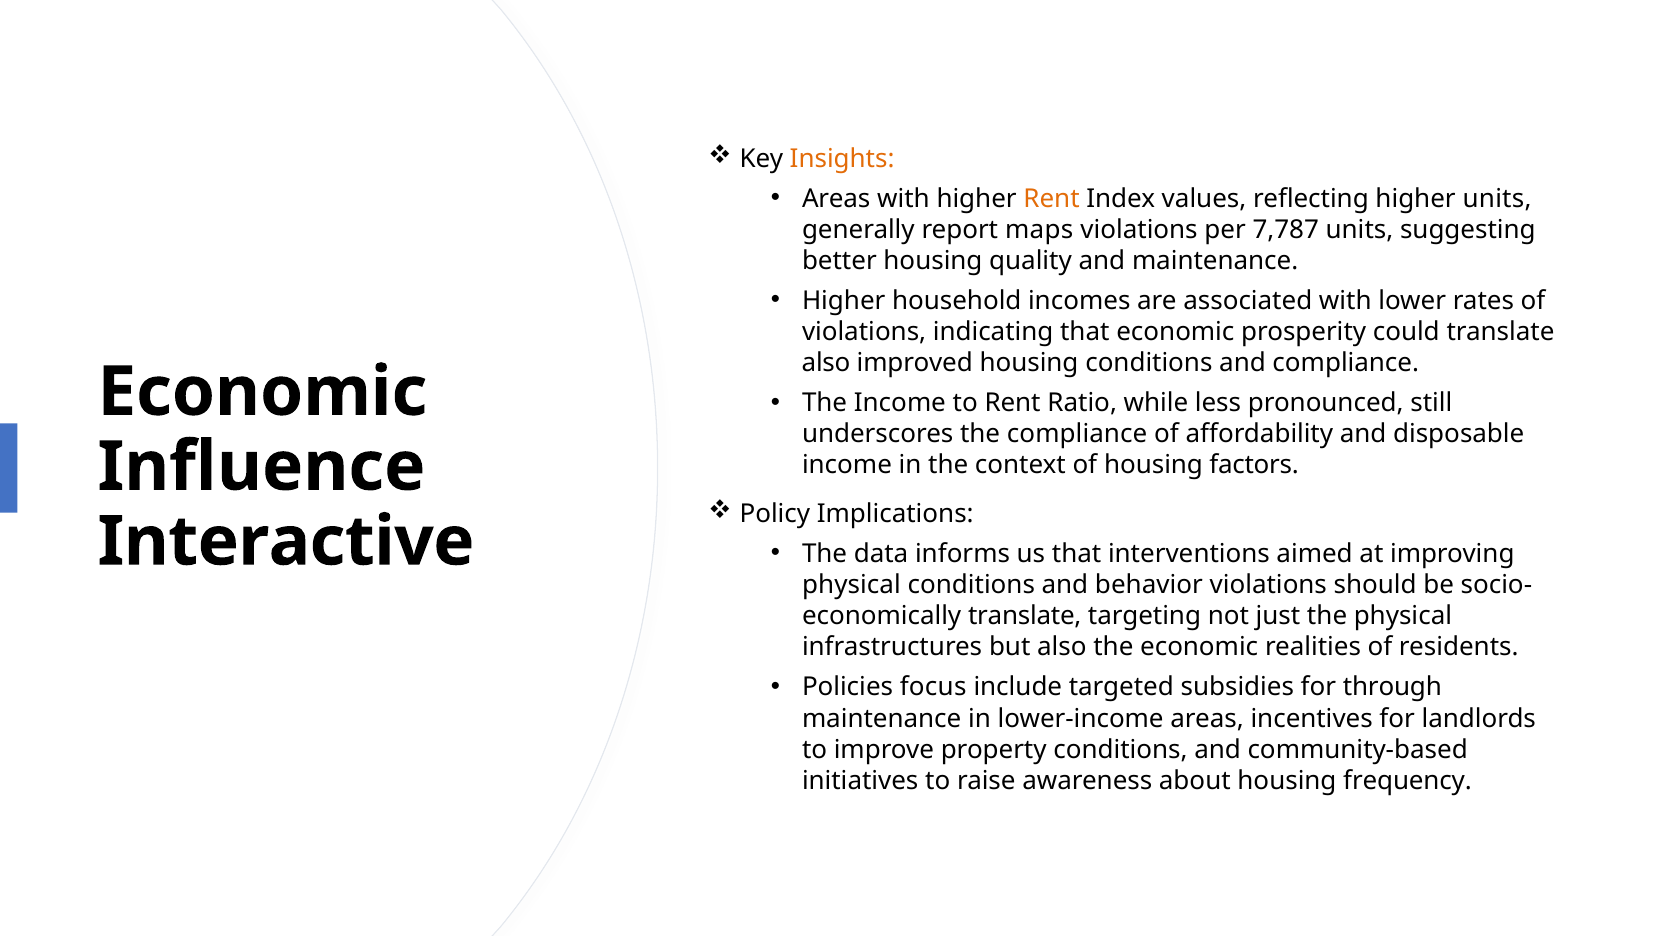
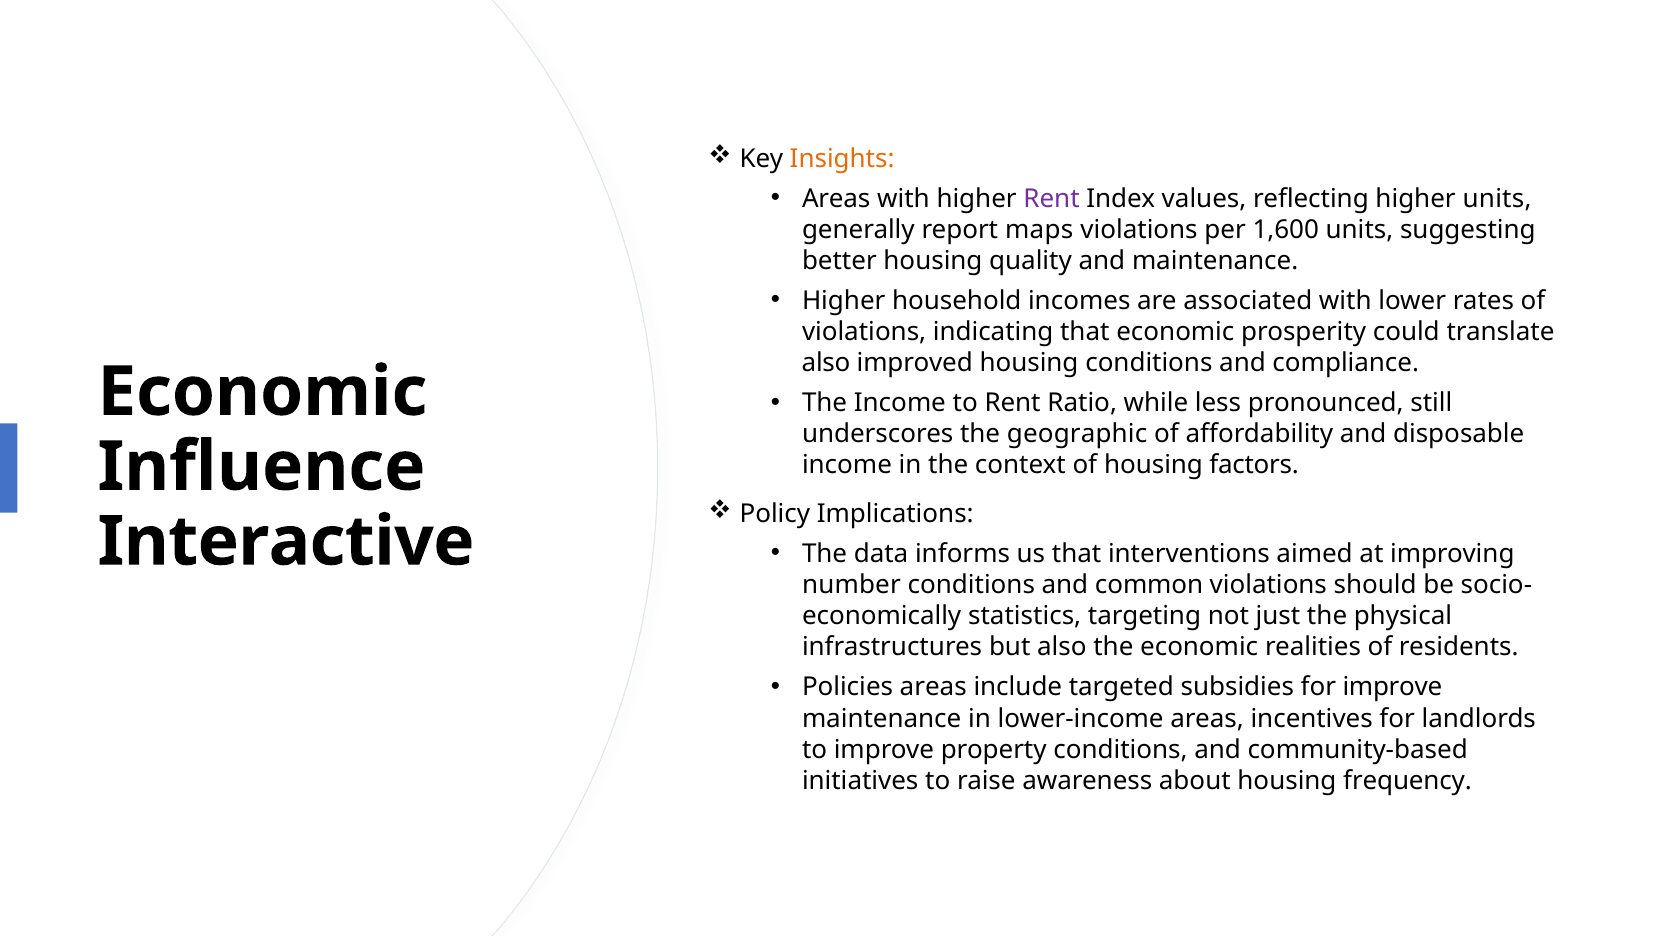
Rent colour: orange -> purple (1052, 199)
7,787: 7,787 -> 1,600 (1286, 230)
the compliance: compliance -> geographic (1077, 434)
physical: physical -> number (851, 585)
behavior: behavior -> common (1149, 585)
translate: translate -> statistics (1025, 616)
Policies focus: focus -> areas (933, 687)
for through: through -> improve (1392, 687)
